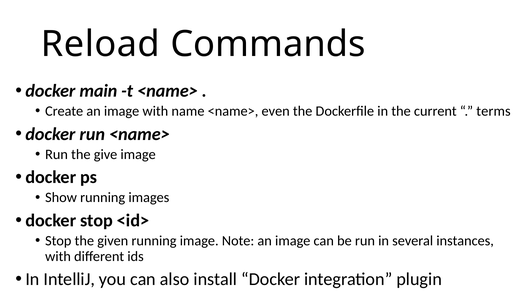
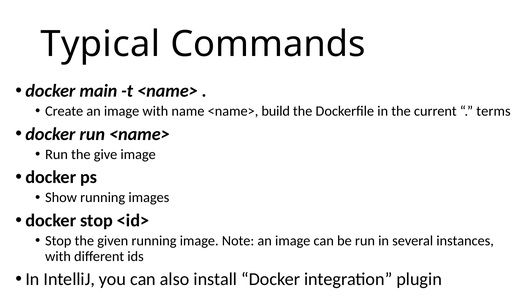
Reload: Reload -> Typical (100, 44)
even: even -> build (276, 111)
